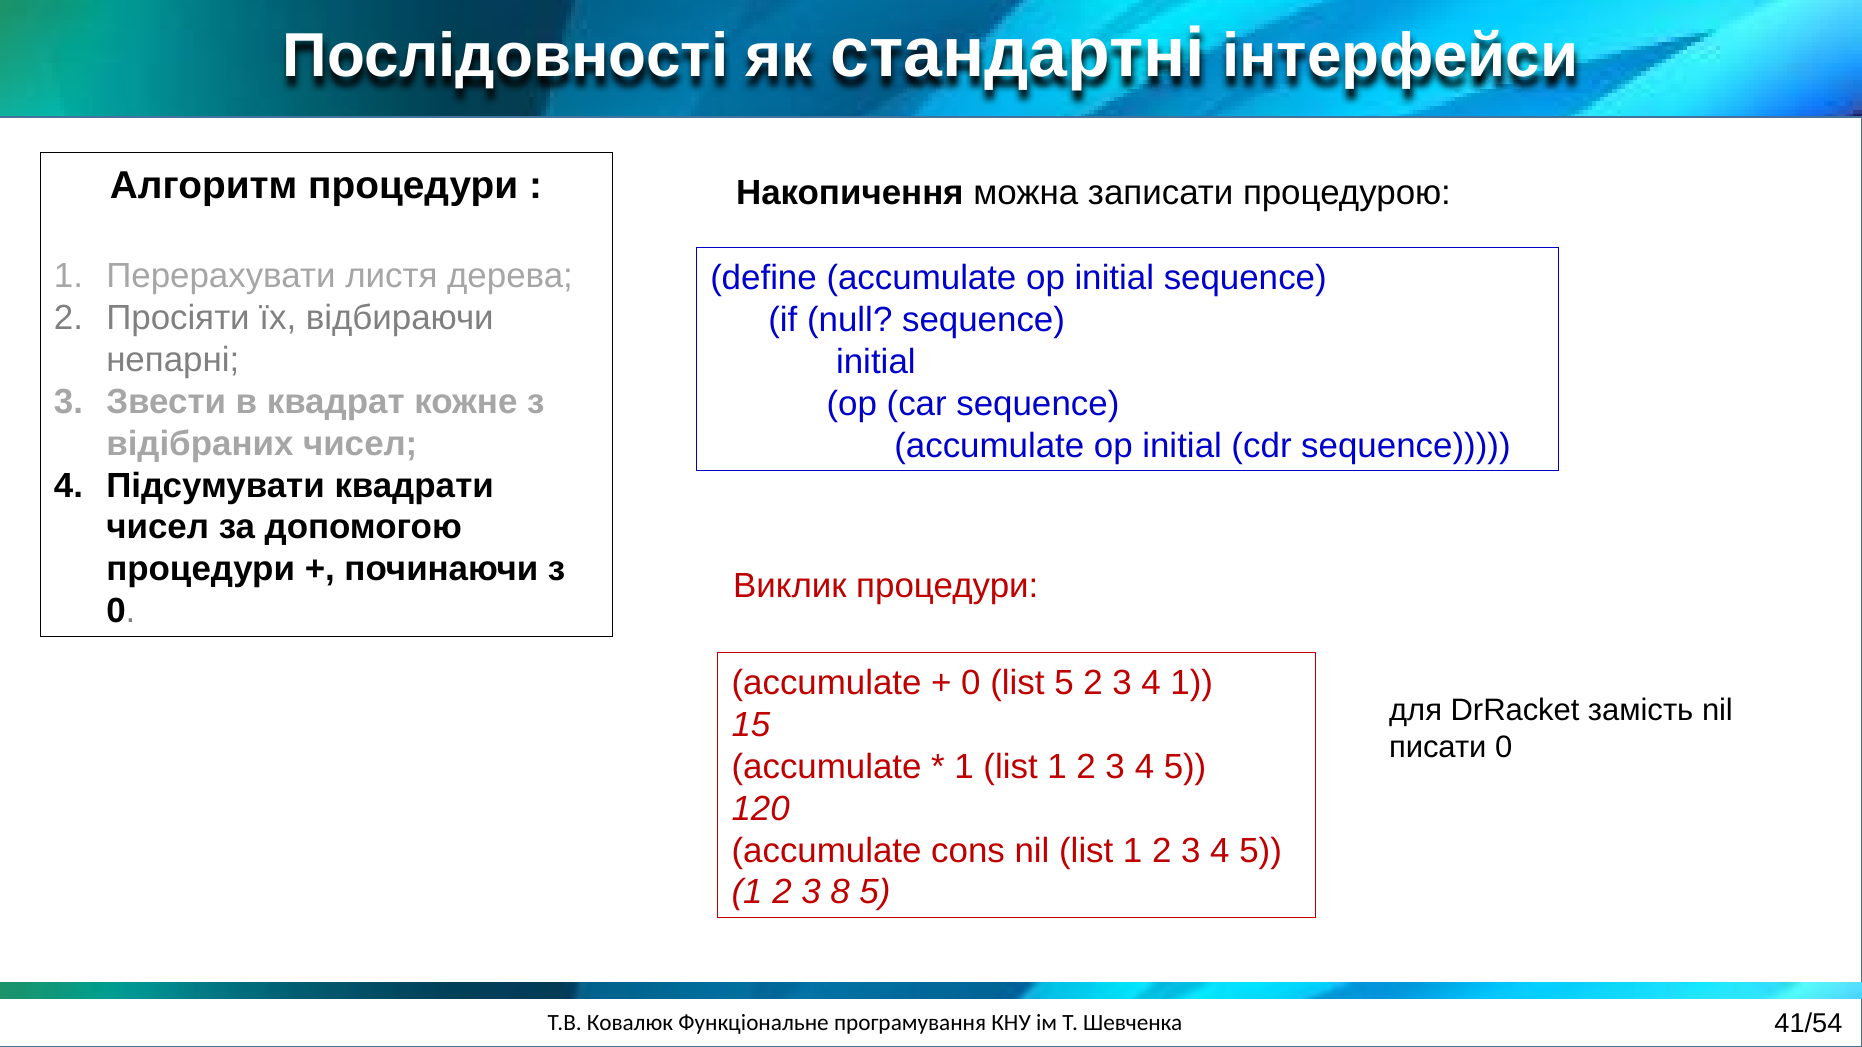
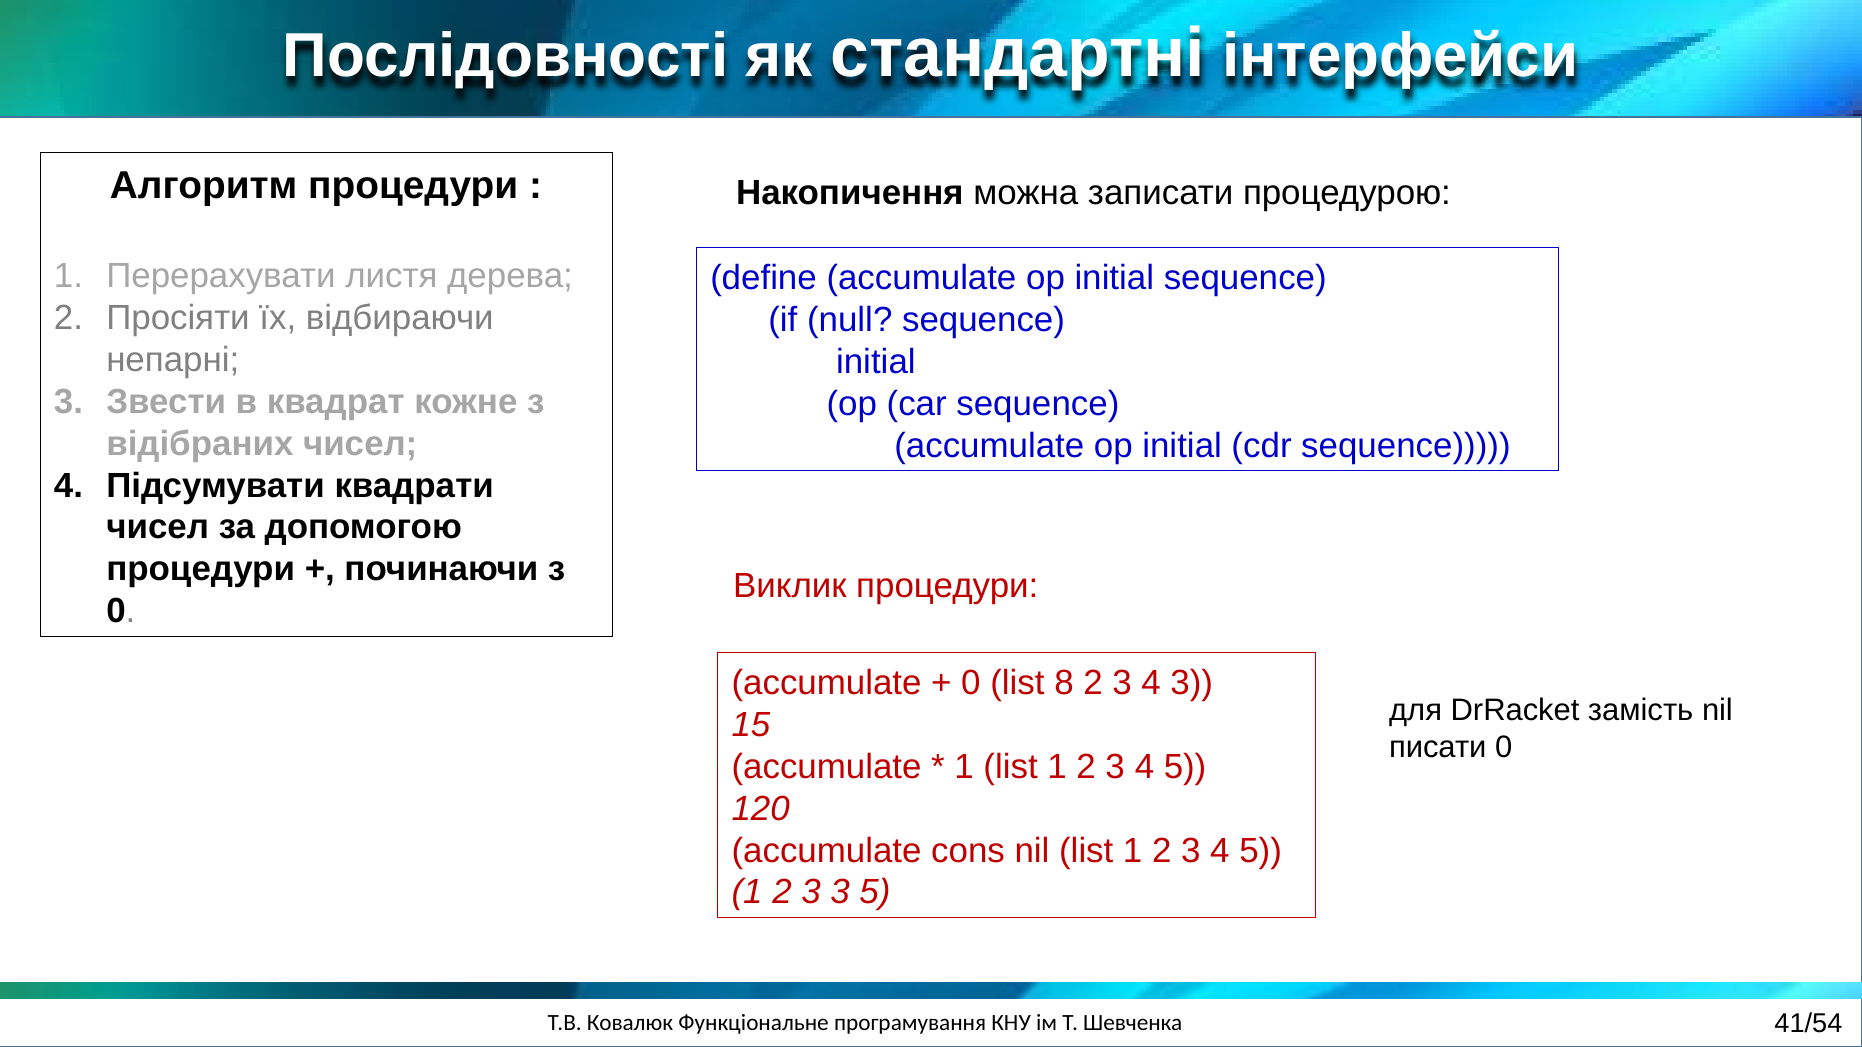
list 5: 5 -> 8 (1064, 683)
4 1: 1 -> 3 (1192, 683)
3 8: 8 -> 3 (840, 893)
